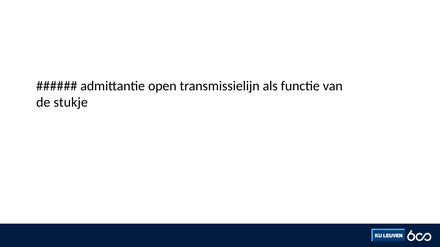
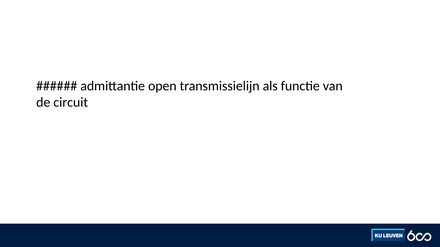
stukje: stukje -> circuit (71, 103)
